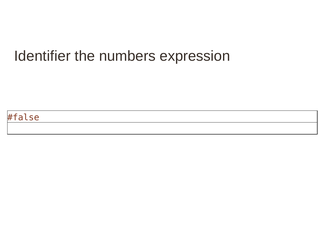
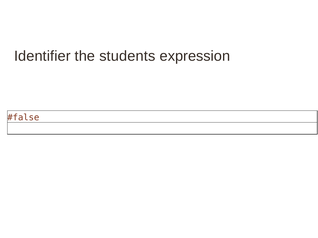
numbers: numbers -> students (127, 56)
